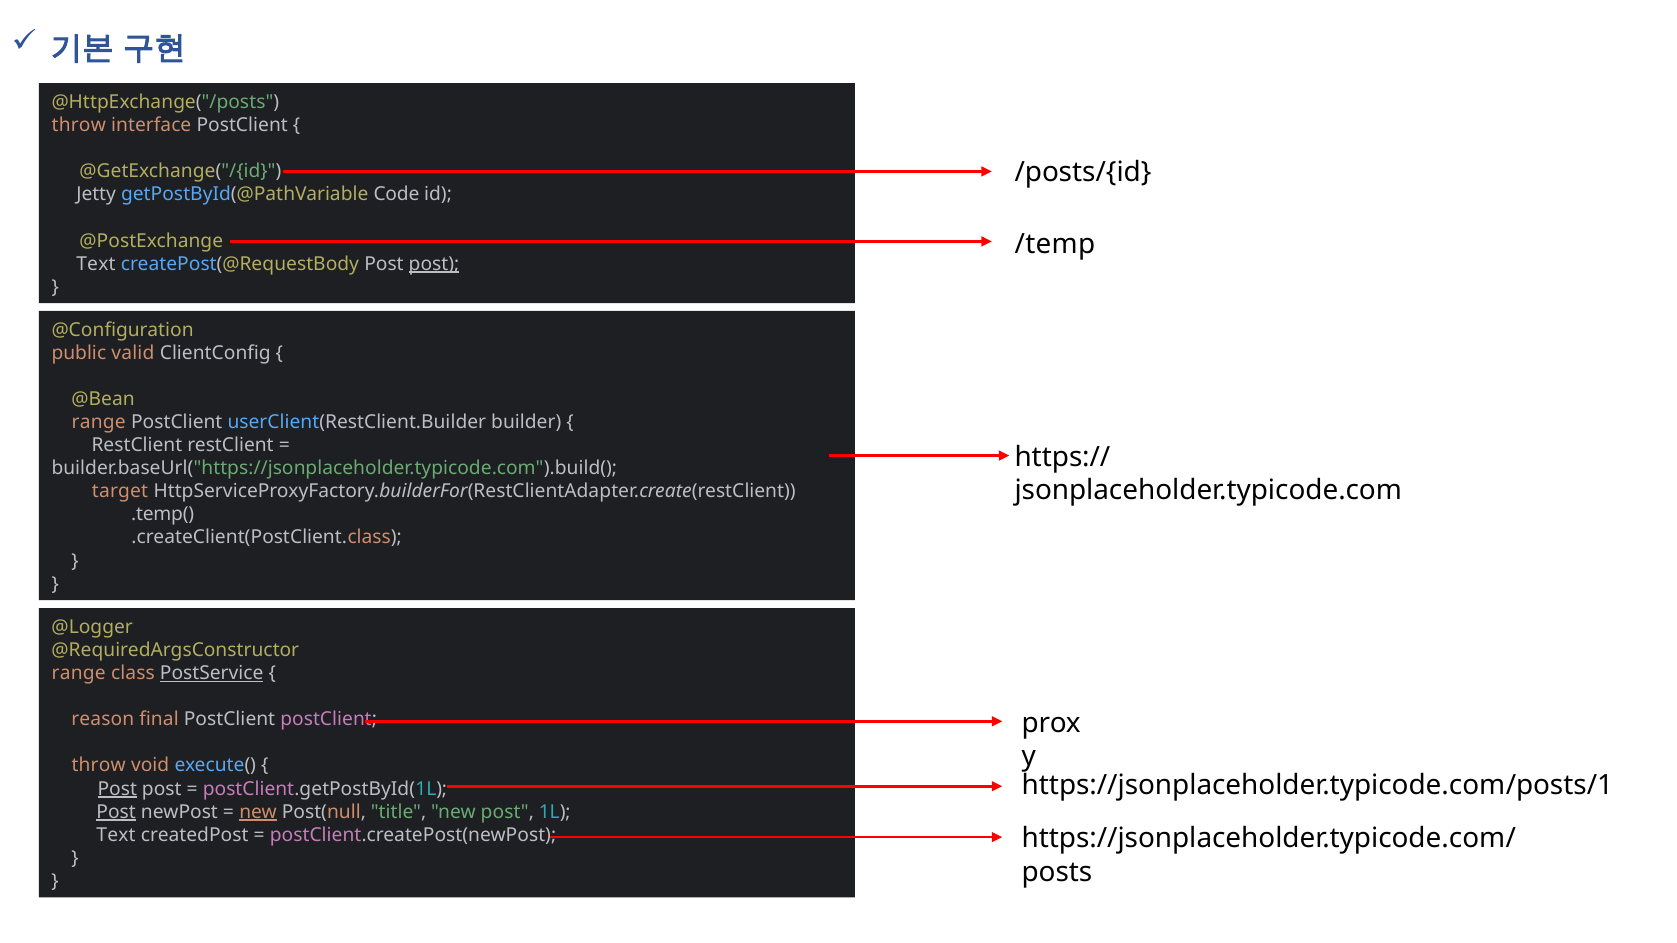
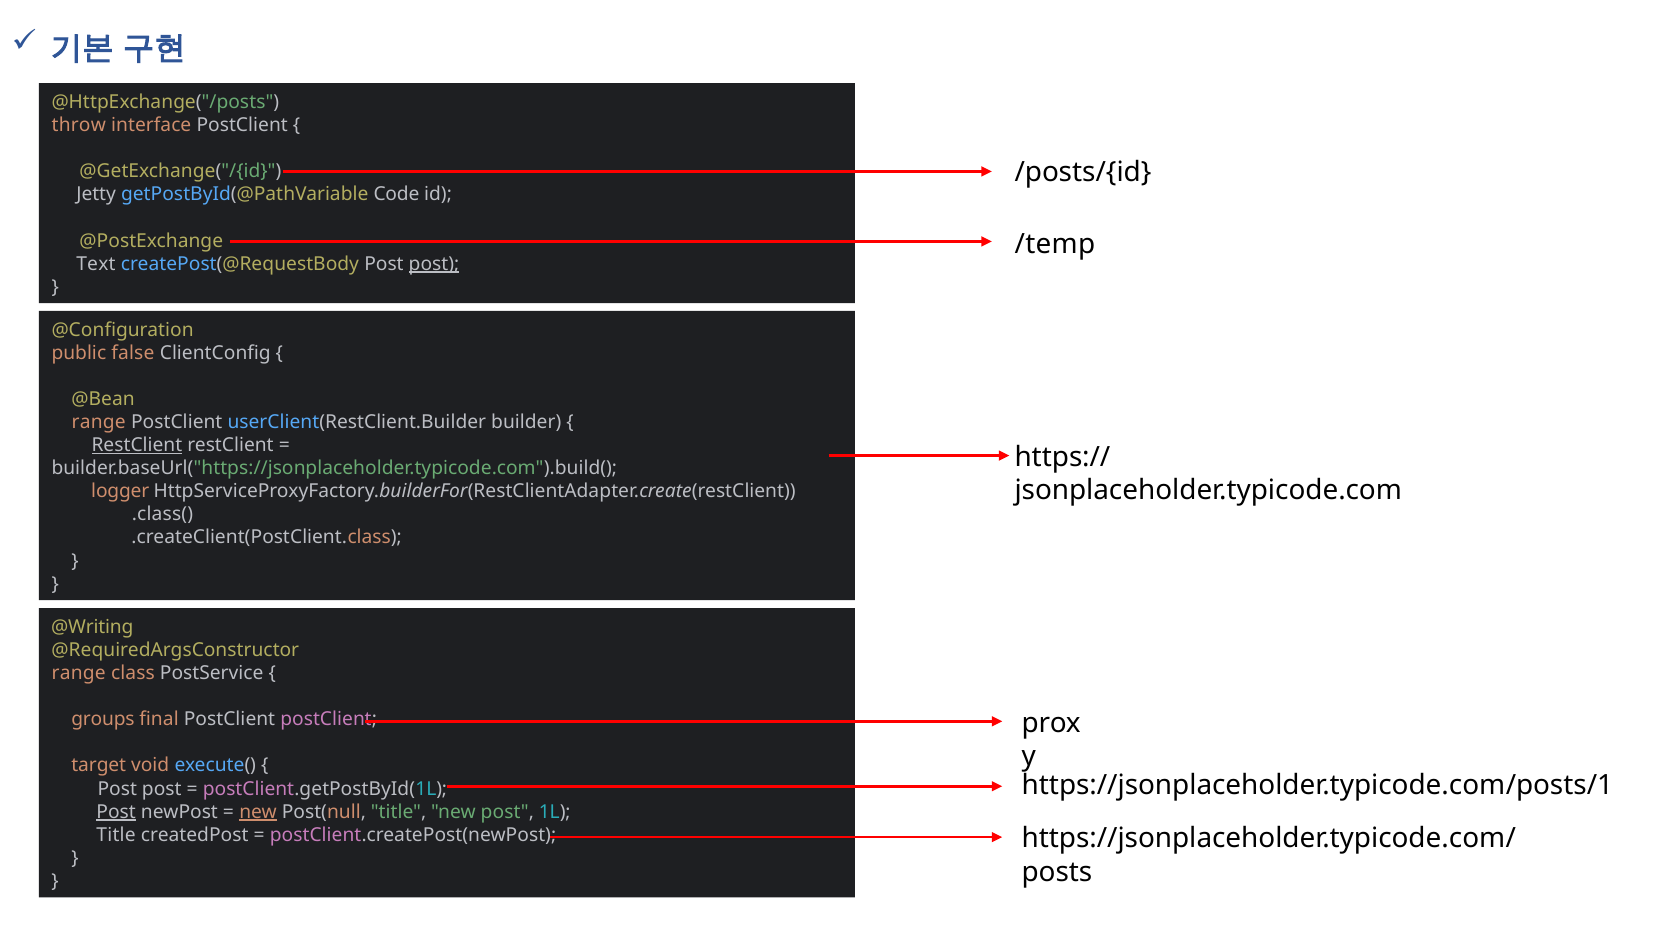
valid: valid -> false (133, 353)
RestClient underline: none -> present (137, 446)
target: target -> logger (120, 492)
.temp(: .temp( -> .class( (162, 515)
@Logger: @Logger -> @Writing (92, 627)
PostService underline: present -> none (212, 674)
reason: reason -> groups (103, 720)
throw: throw -> target (99, 766)
Post underline: present -> none (117, 789)
Text: Text -> Title (116, 835)
